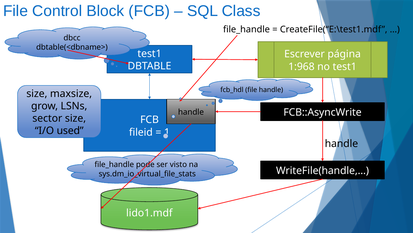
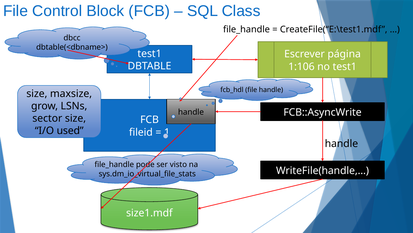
1:968: 1:968 -> 1:106 (301, 66)
lido1.mdf: lido1.mdf -> size1.mdf (149, 212)
